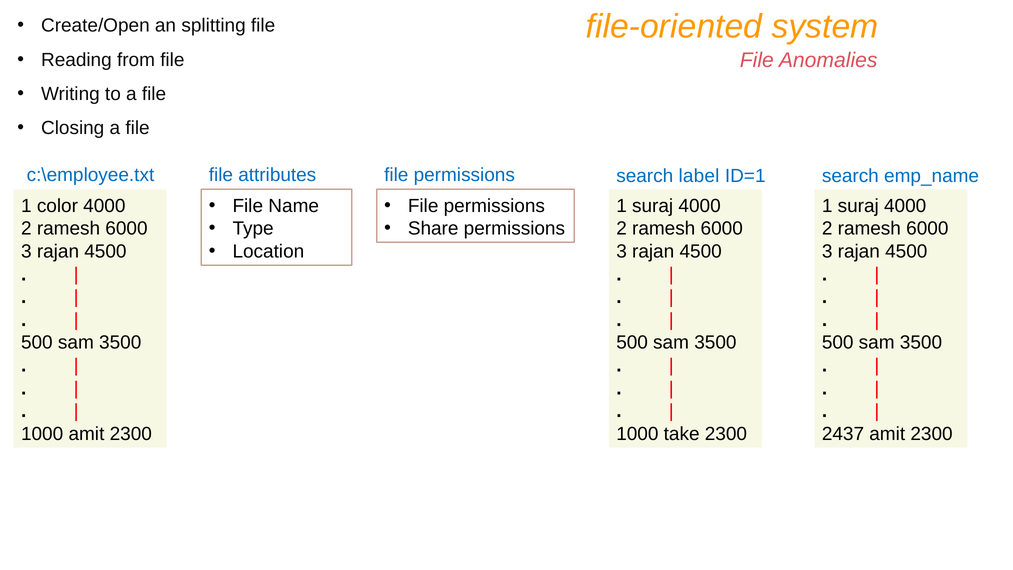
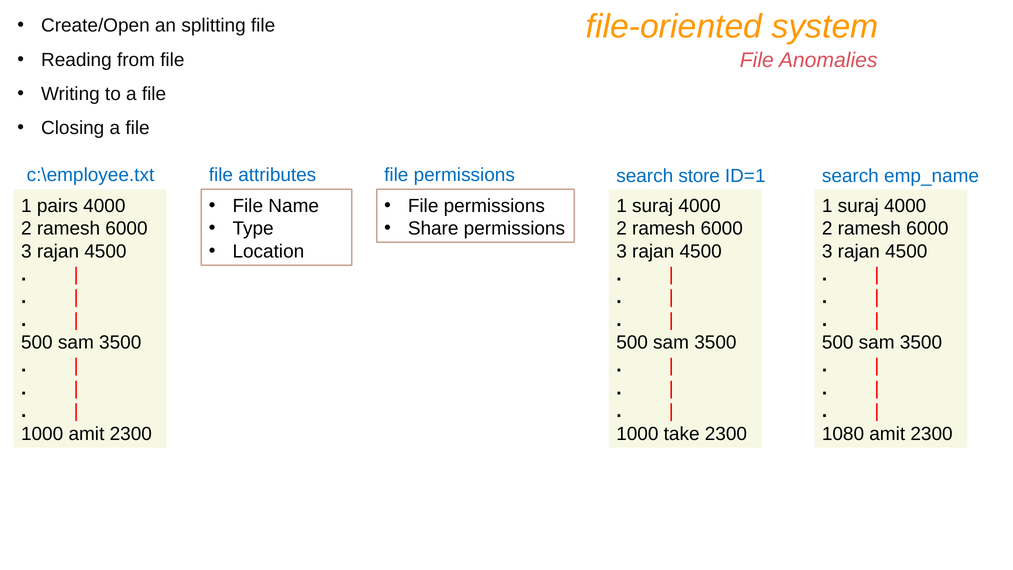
label: label -> store (699, 176)
color: color -> pairs (57, 206)
2437: 2437 -> 1080 (843, 434)
